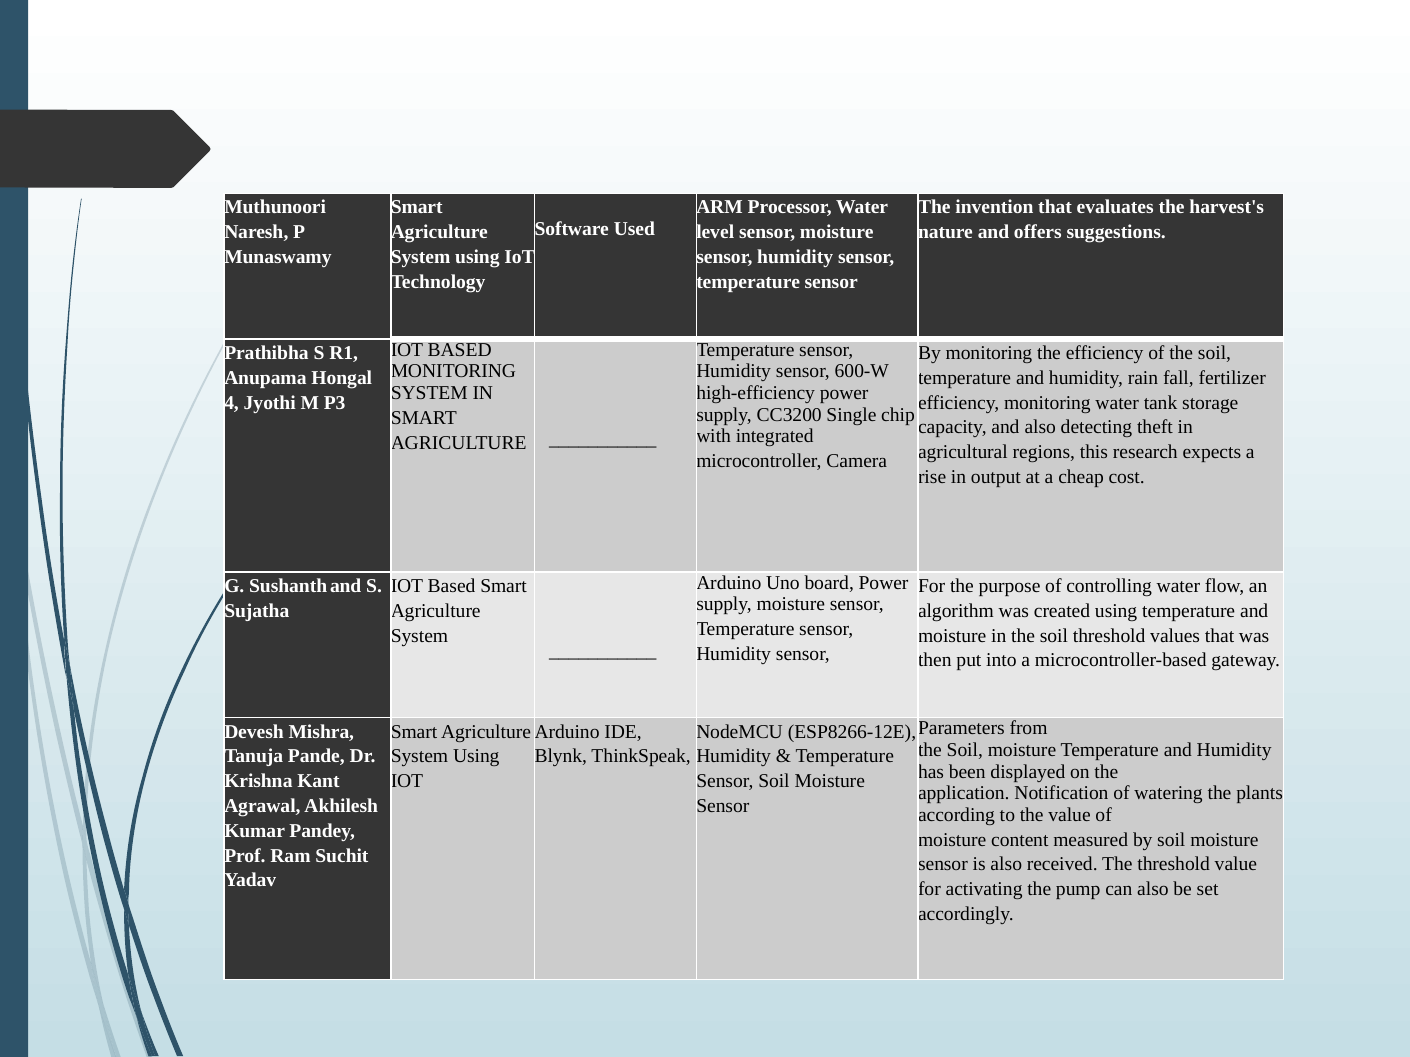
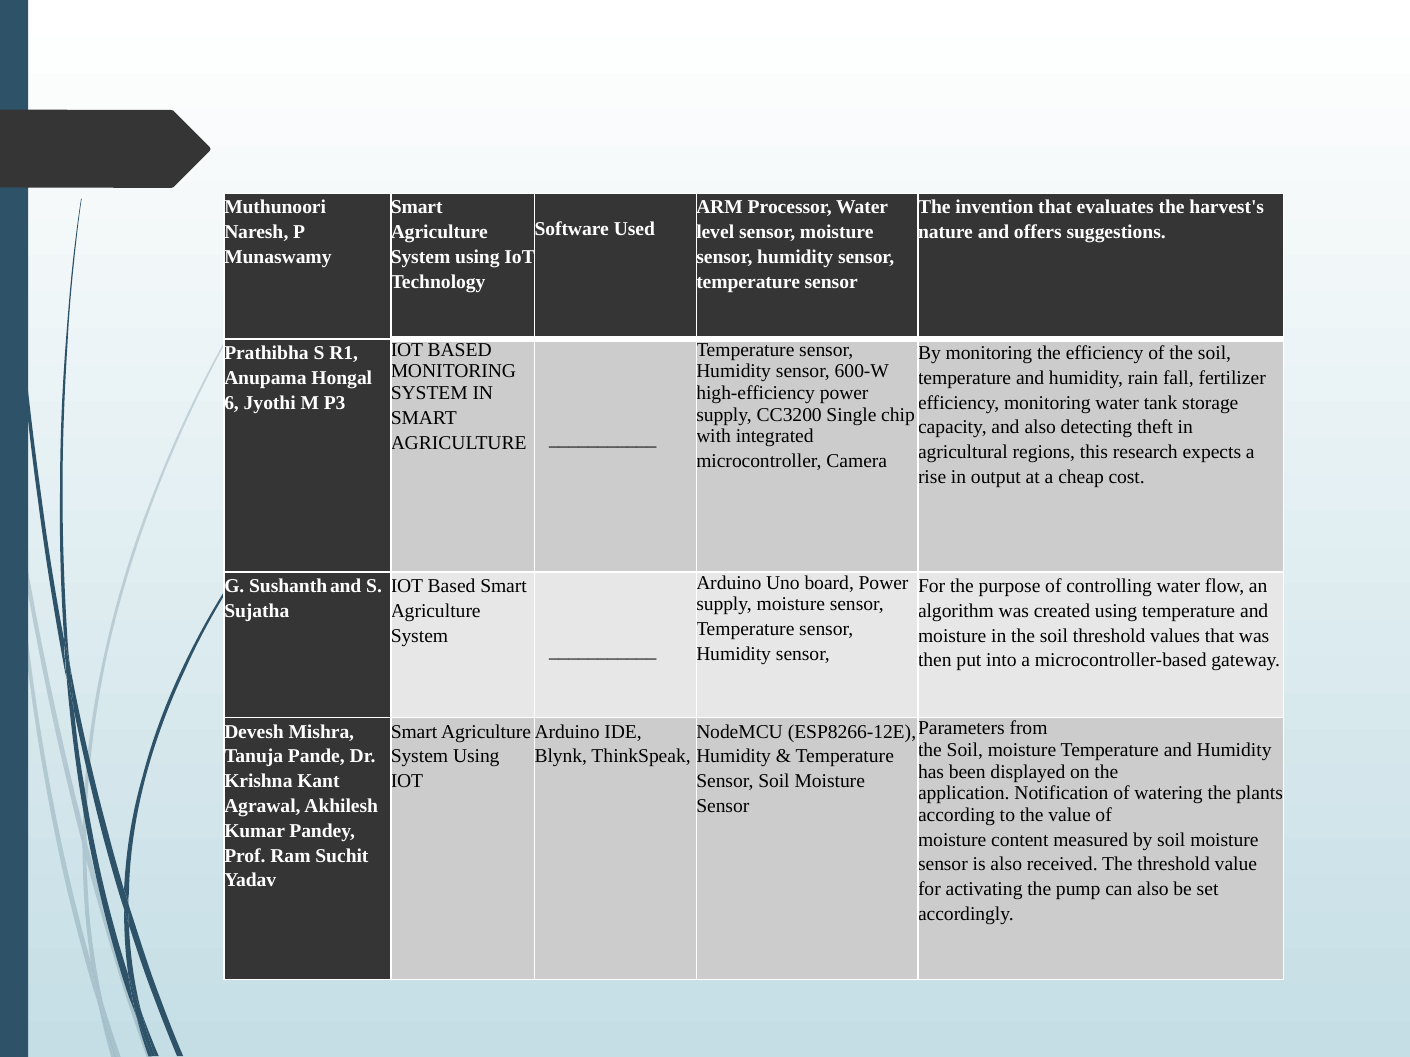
4: 4 -> 6 (232, 403)
